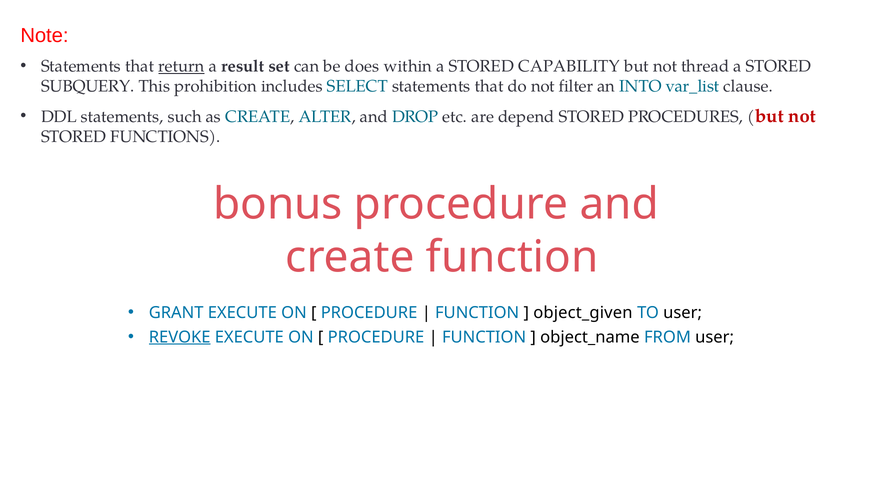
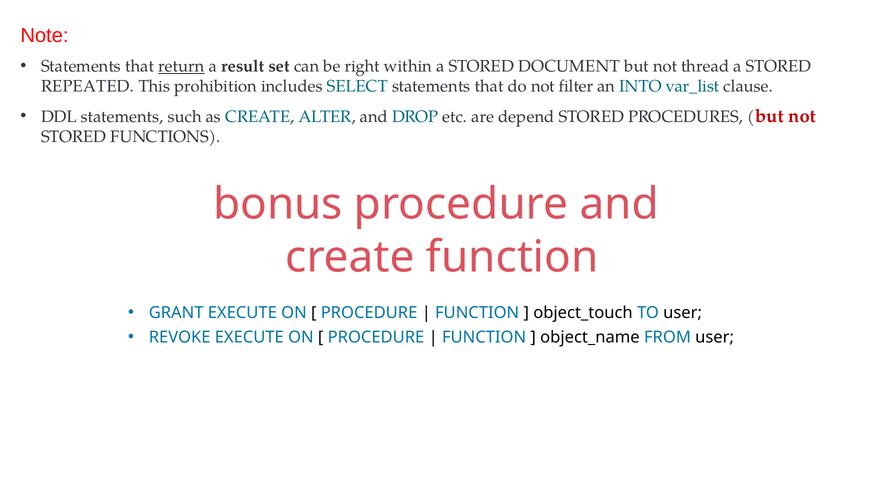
does: does -> right (362, 66)
CAPABILITY: CAPABILITY -> DOCUMENT (569, 66)
SUBQUERY: SUBQUERY -> REPEATED (88, 86)
object_given: object_given -> object_touch (583, 313)
REVOKE underline: present -> none (180, 337)
